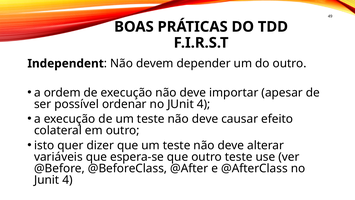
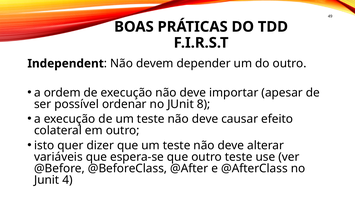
ordenar no JUnit 4: 4 -> 8 (204, 104)
